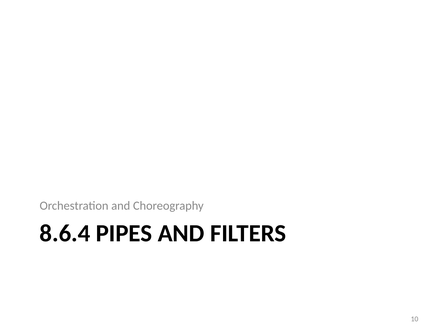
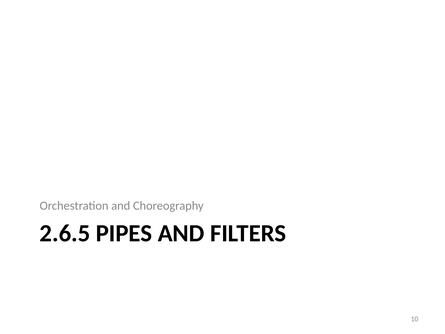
8.6.4: 8.6.4 -> 2.6.5 (65, 233)
